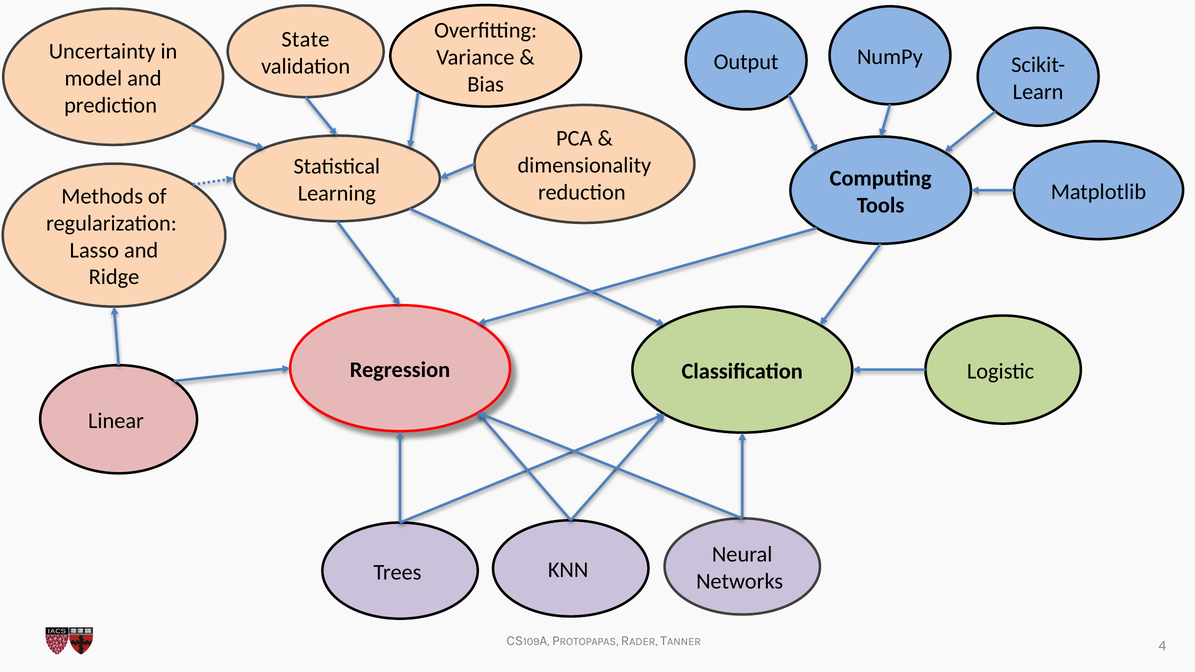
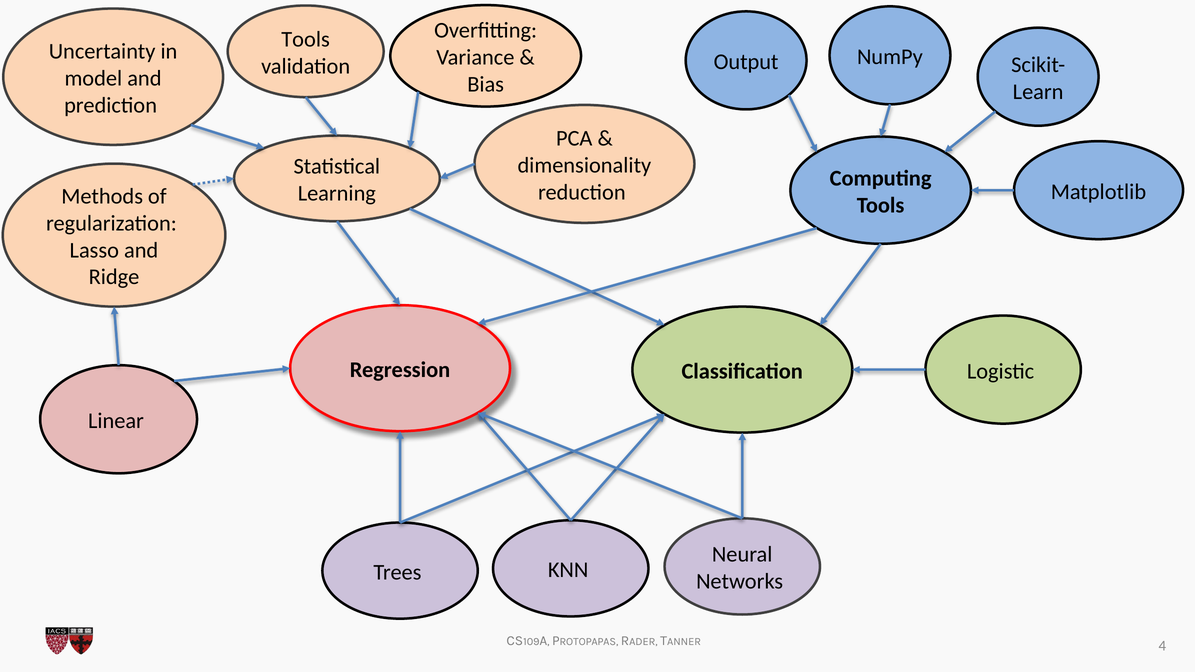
State: State -> Tools (306, 39)
